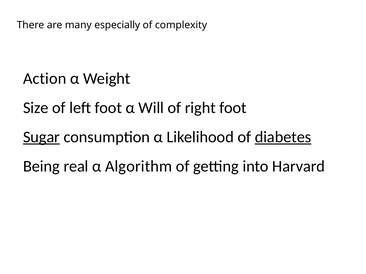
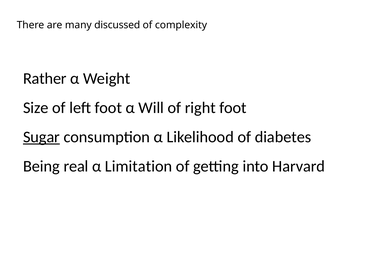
especially: especially -> discussed (117, 25)
Action: Action -> Rather (45, 79)
diabetes underline: present -> none (283, 137)
Algorithm: Algorithm -> Limitation (139, 166)
